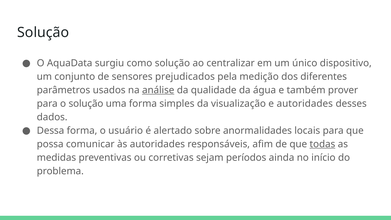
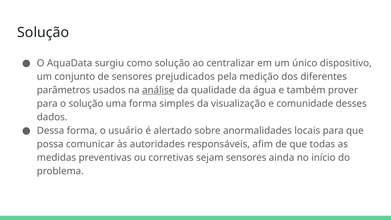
e autoridades: autoridades -> comunidade (305, 104)
todas underline: present -> none (322, 144)
sejam períodos: períodos -> sensores (246, 157)
